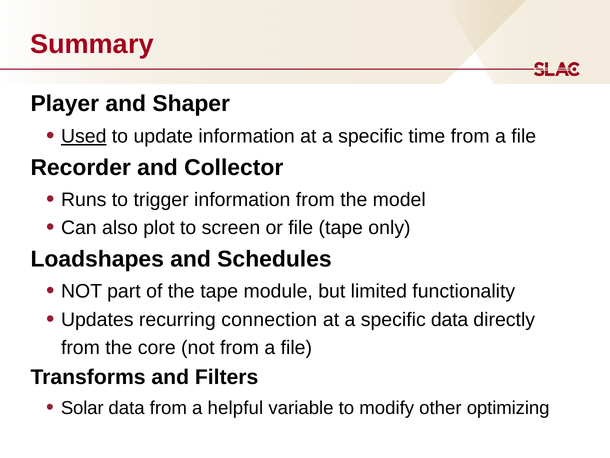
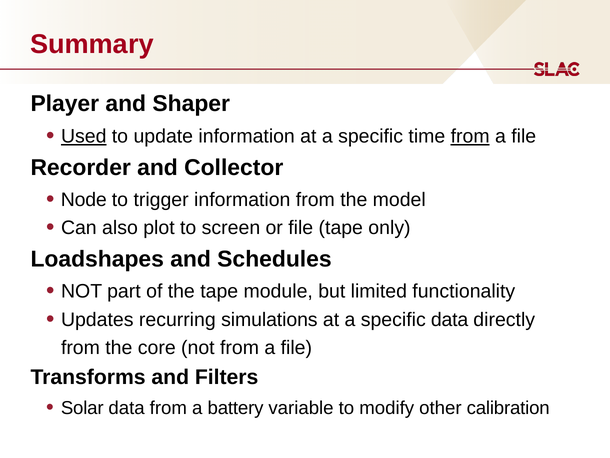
from underline: none -> present (470, 136)
Runs: Runs -> Node (84, 200)
connection: connection -> simulations (269, 319)
helpful: helpful -> battery (236, 408)
optimizing: optimizing -> calibration (508, 408)
